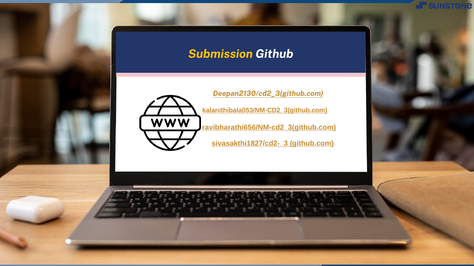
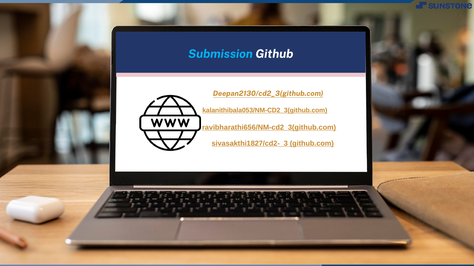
Submission colour: yellow -> light blue (220, 54)
